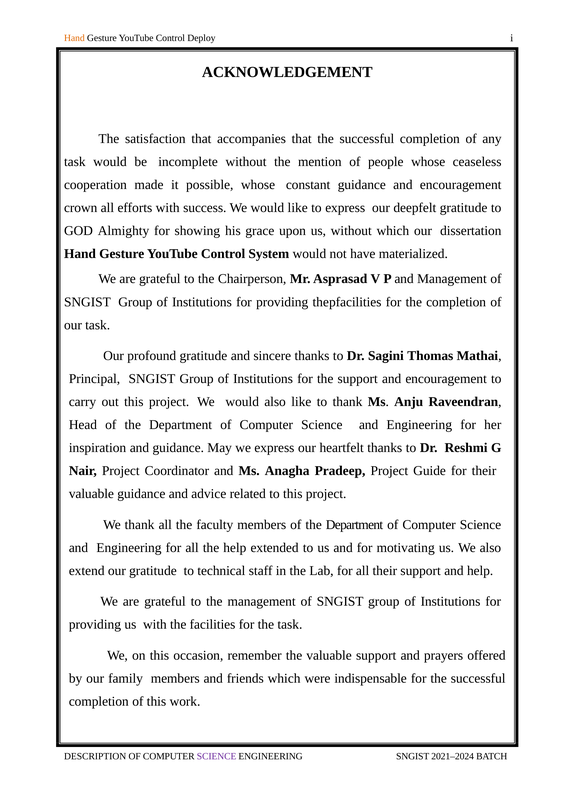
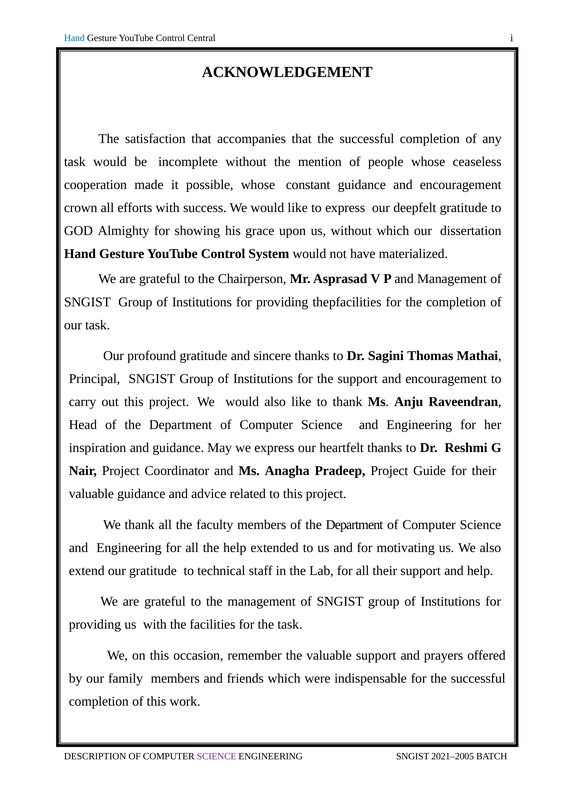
Hand colour: orange -> blue (74, 38)
Deploy: Deploy -> Central (201, 38)
2021–2024: 2021–2024 -> 2021–2005 (453, 756)
